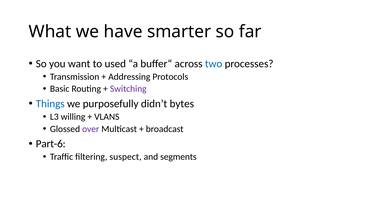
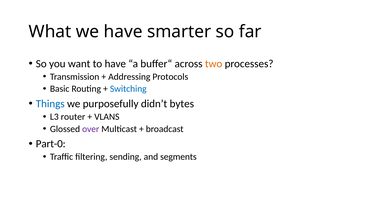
to used: used -> have (115, 64)
two colour: blue -> orange (214, 64)
Switching colour: purple -> blue (128, 89)
willing: willing -> router (73, 117)
Part-6: Part-6 -> Part-0 (51, 144)
suspect: suspect -> sending (126, 157)
